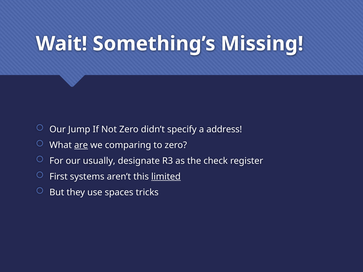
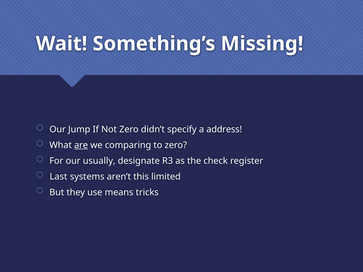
First: First -> Last (58, 177)
limited underline: present -> none (166, 177)
spaces: spaces -> means (119, 192)
